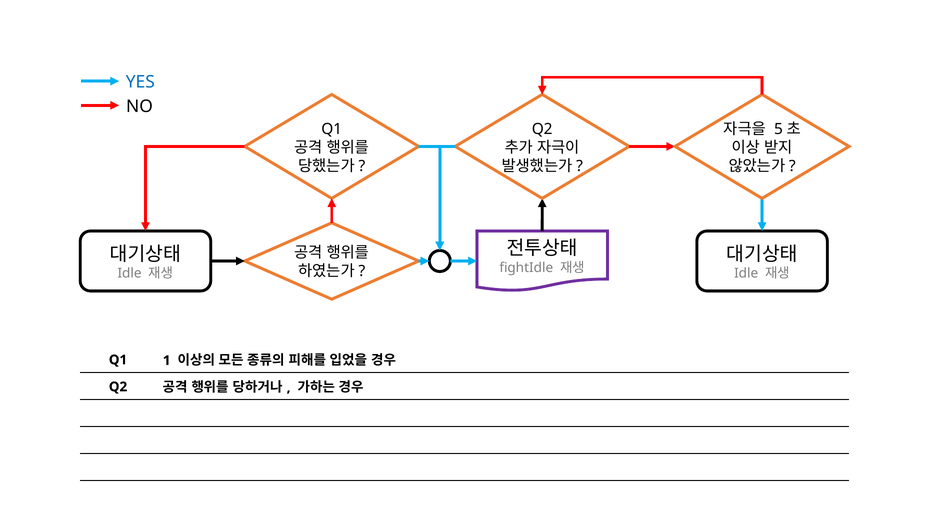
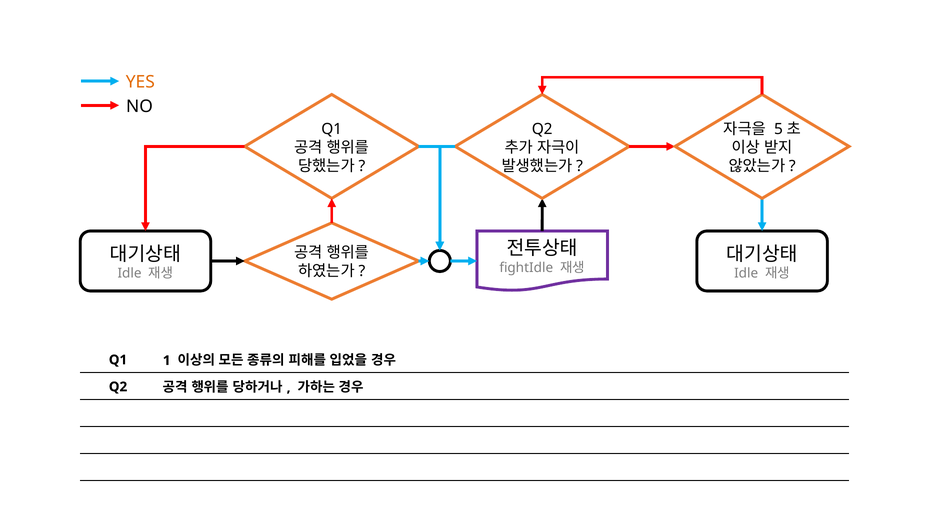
YES colour: blue -> orange (140, 82)
